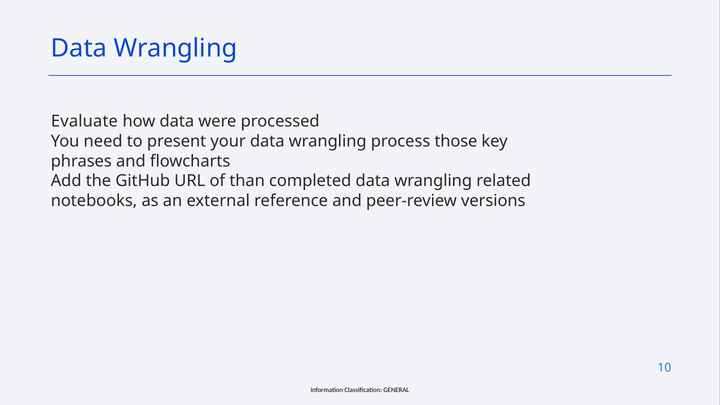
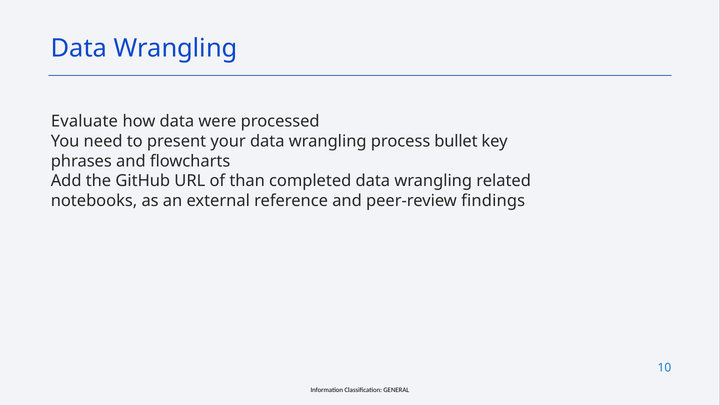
those: those -> bullet (456, 141)
versions: versions -> findings (493, 201)
